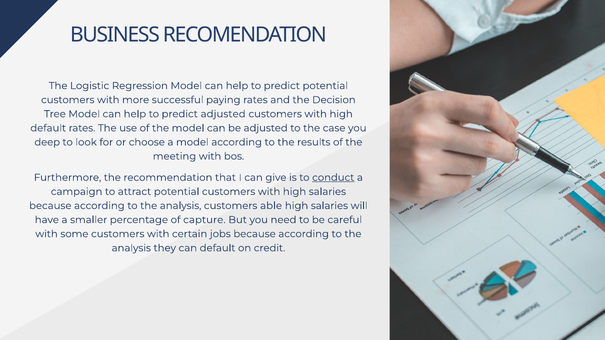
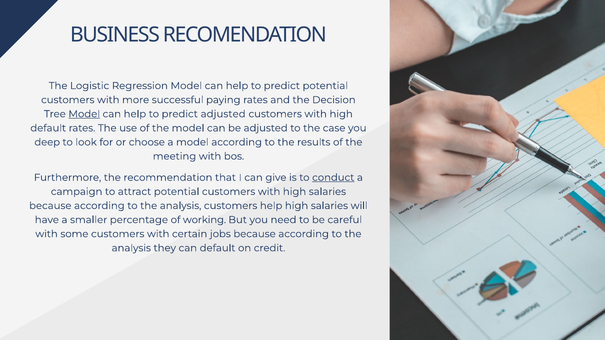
Model underline: none -> present (84, 114)
customers able: able -> help (271, 206)
capture: capture -> working (204, 220)
